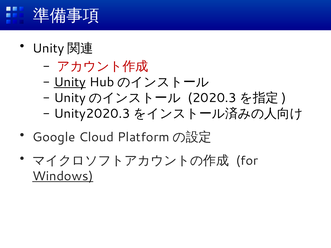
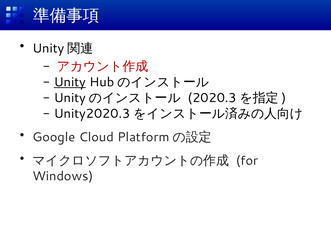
Windows underline: present -> none (63, 176)
